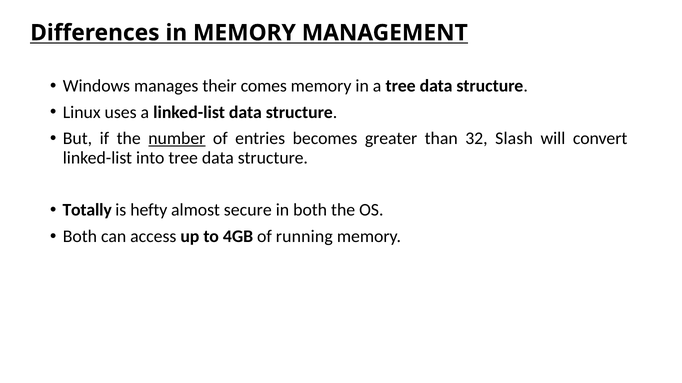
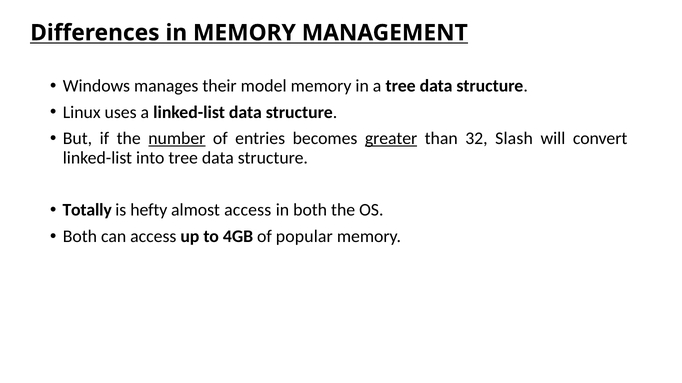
comes: comes -> model (264, 86)
greater underline: none -> present (391, 139)
almost secure: secure -> access (248, 210)
running: running -> popular (304, 237)
